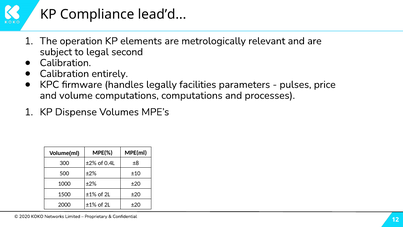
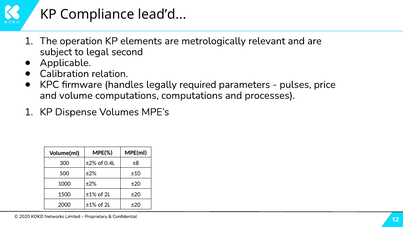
Calibration: Calibration -> Applicable (65, 63)
entirely: entirely -> relation (110, 74)
facilities: facilities -> required (198, 84)
